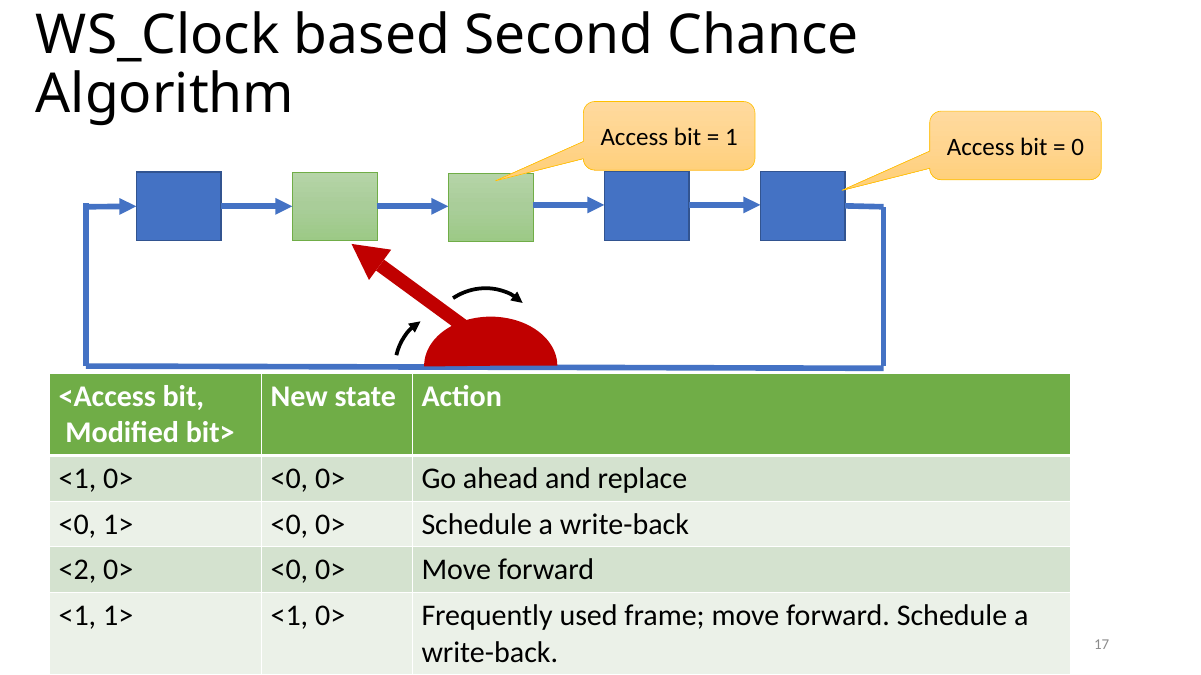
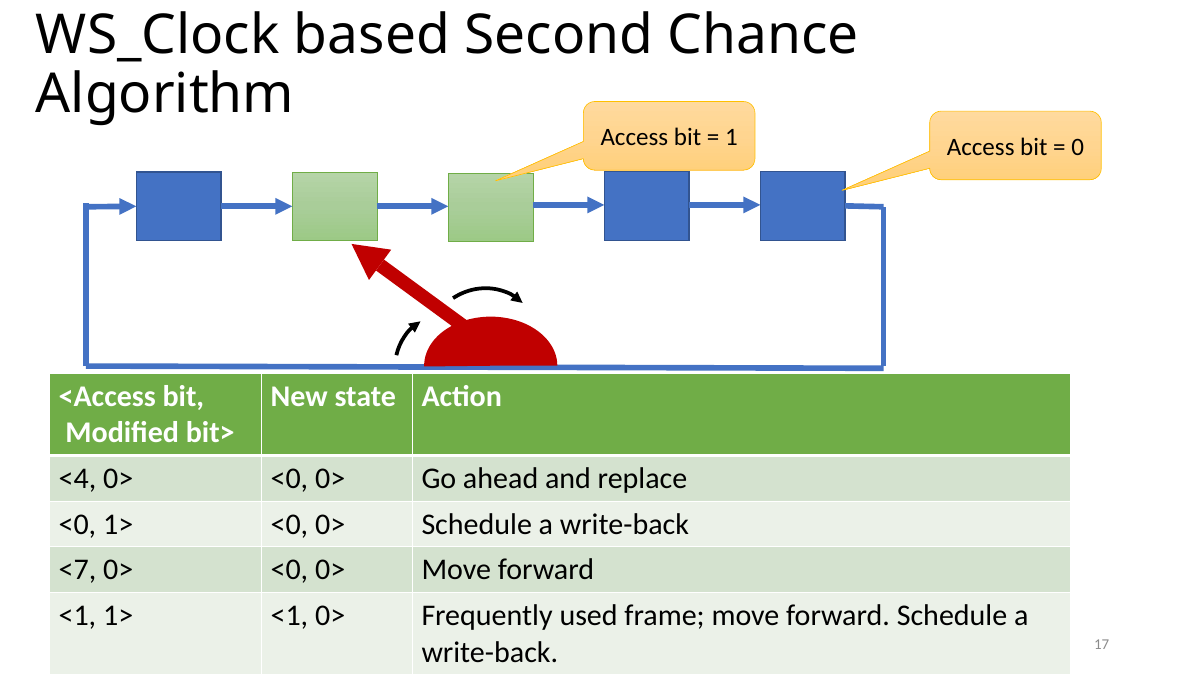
<1: <1 -> <4 (77, 479)
<2: <2 -> <7 (77, 570)
